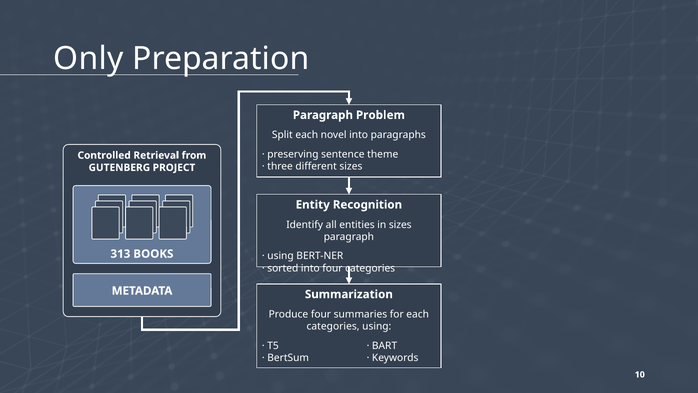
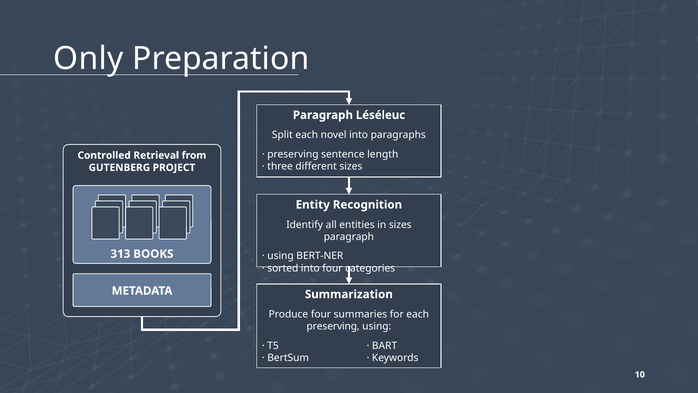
Problem: Problem -> Léséleuc (381, 115)
theme: theme -> length (383, 154)
categories: categories -> preserving (333, 326)
